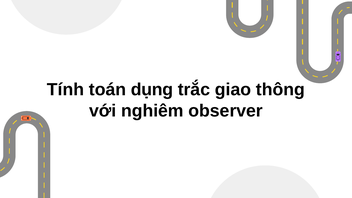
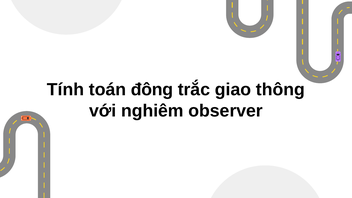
dụng: dụng -> đông (152, 90)
